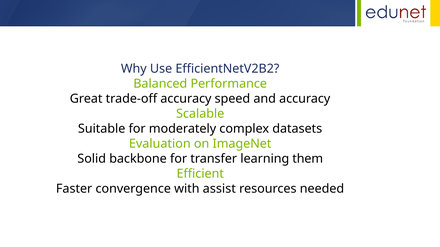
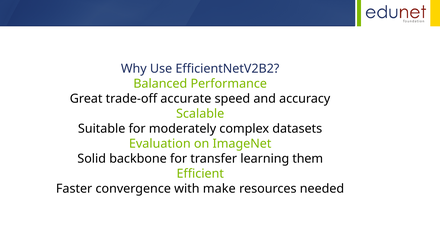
trade-off accuracy: accuracy -> accurate (186, 99)
assist: assist -> make (219, 189)
